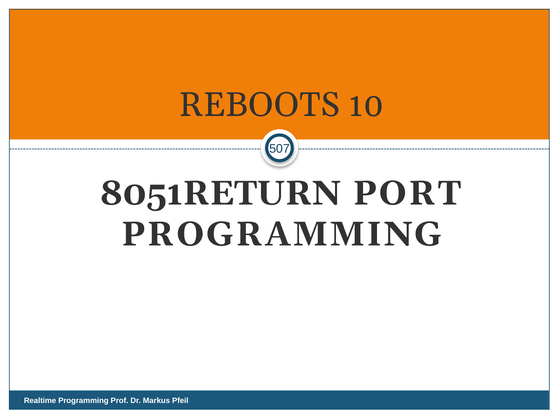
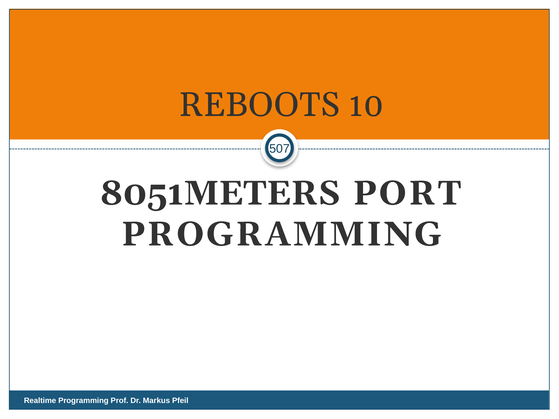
8051RETURN: 8051RETURN -> 8051METERS (220, 193)
